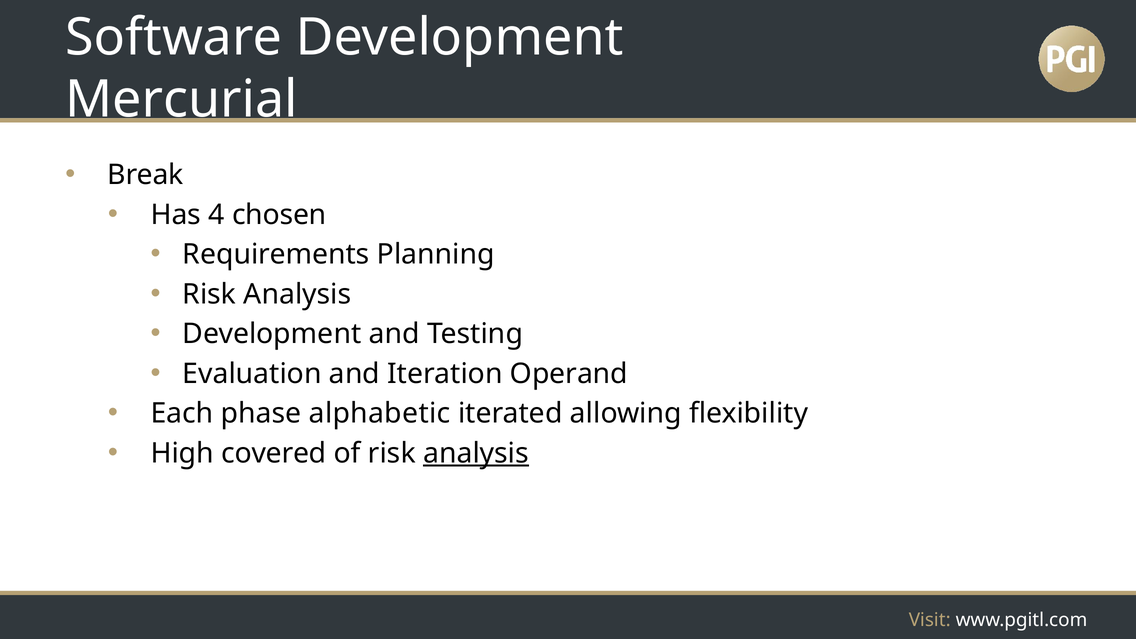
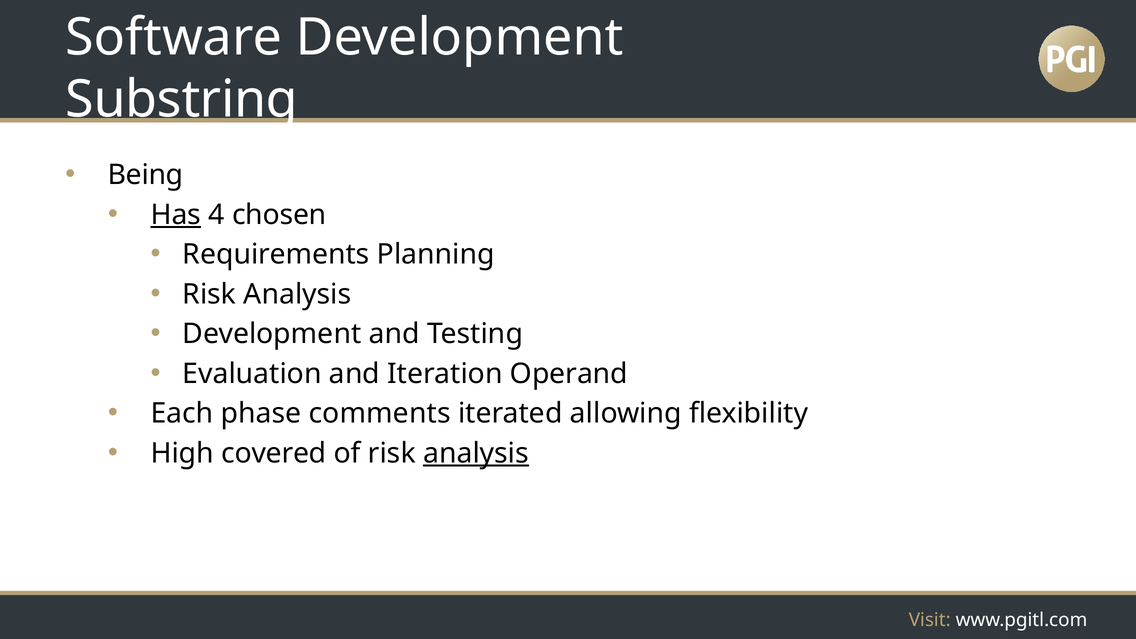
Mercurial: Mercurial -> Substring (182, 100)
Break: Break -> Being (145, 175)
Has underline: none -> present (176, 215)
alphabetic: alphabetic -> comments (380, 414)
